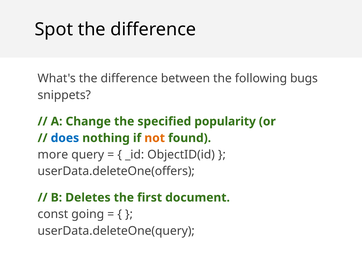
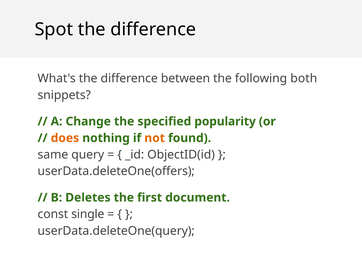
bugs: bugs -> both (304, 79)
does colour: blue -> orange (65, 138)
more: more -> same (53, 155)
going: going -> single (88, 215)
